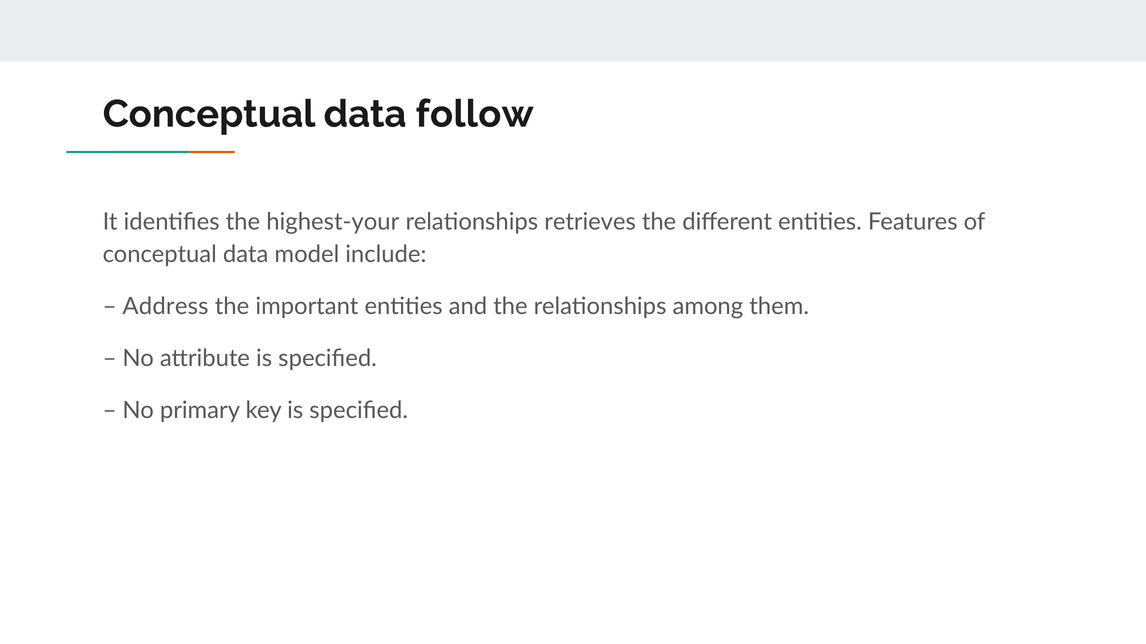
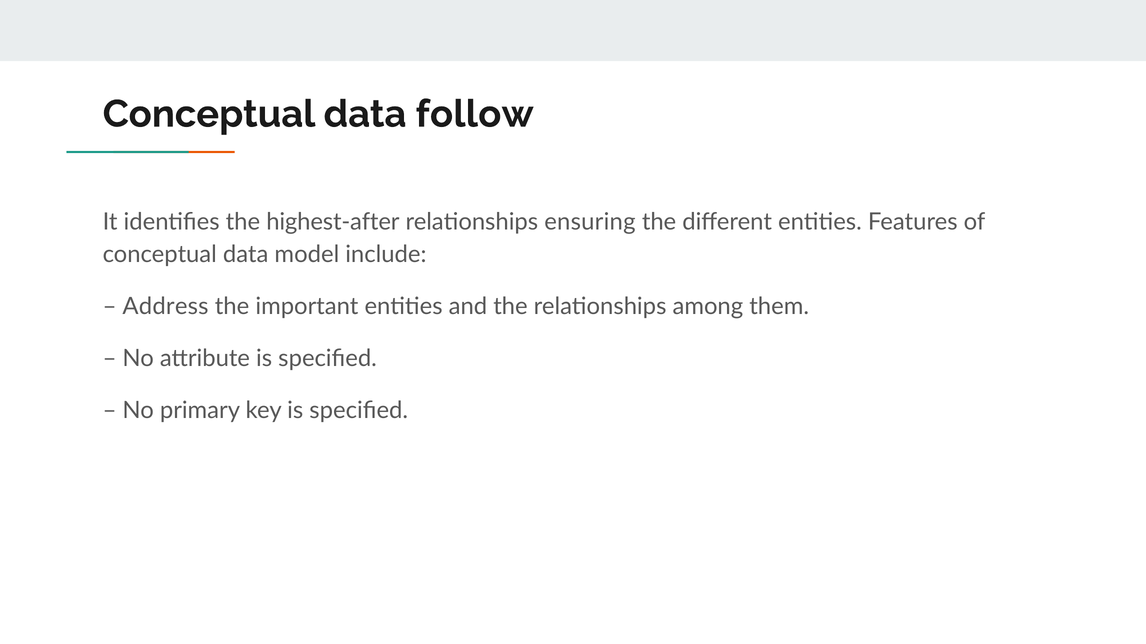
highest-your: highest-your -> highest-after (333, 222)
retrieves: retrieves -> ensuring (590, 222)
